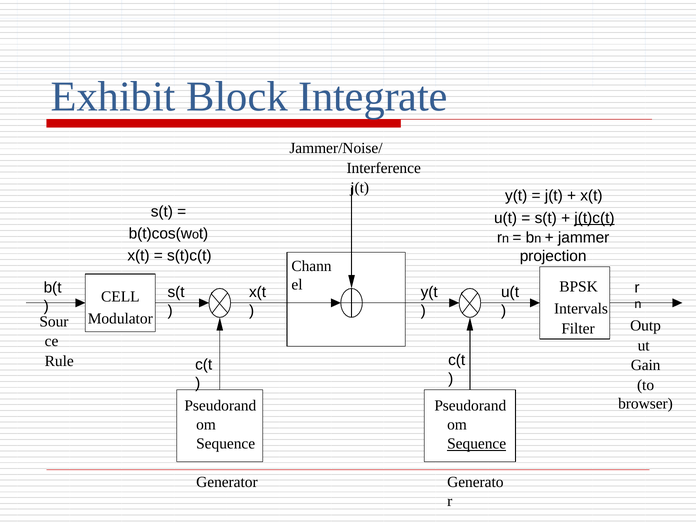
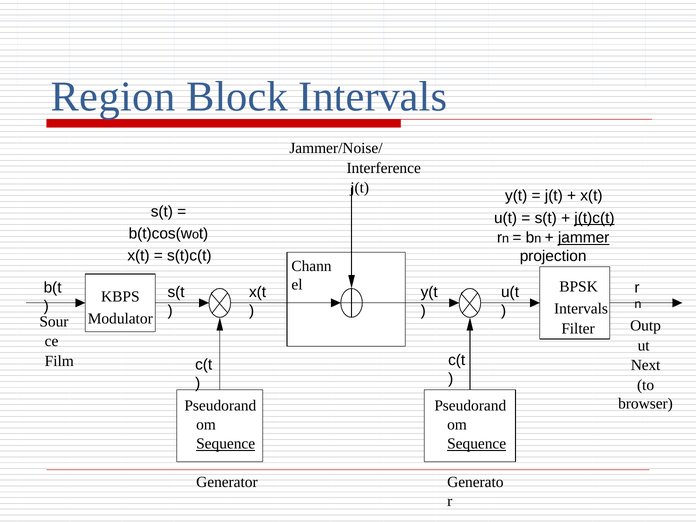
Exhibit: Exhibit -> Region (113, 97)
Block Integrate: Integrate -> Intervals (373, 97)
jammer underline: none -> present (584, 238)
CELL: CELL -> KBPS (120, 297)
Rule: Rule -> Film (59, 361)
Gain: Gain -> Next (646, 365)
Sequence underline: none -> present (226, 444)
